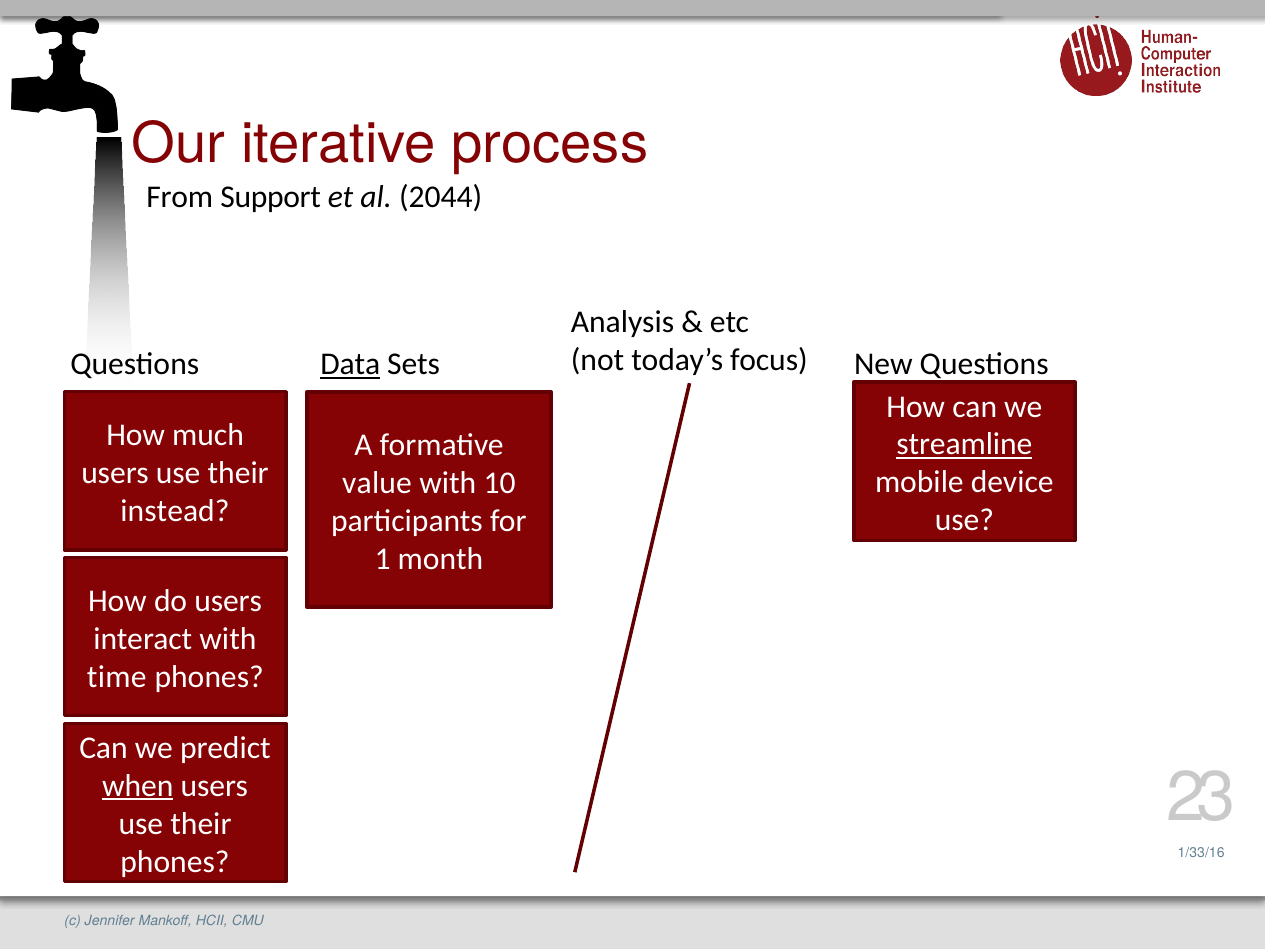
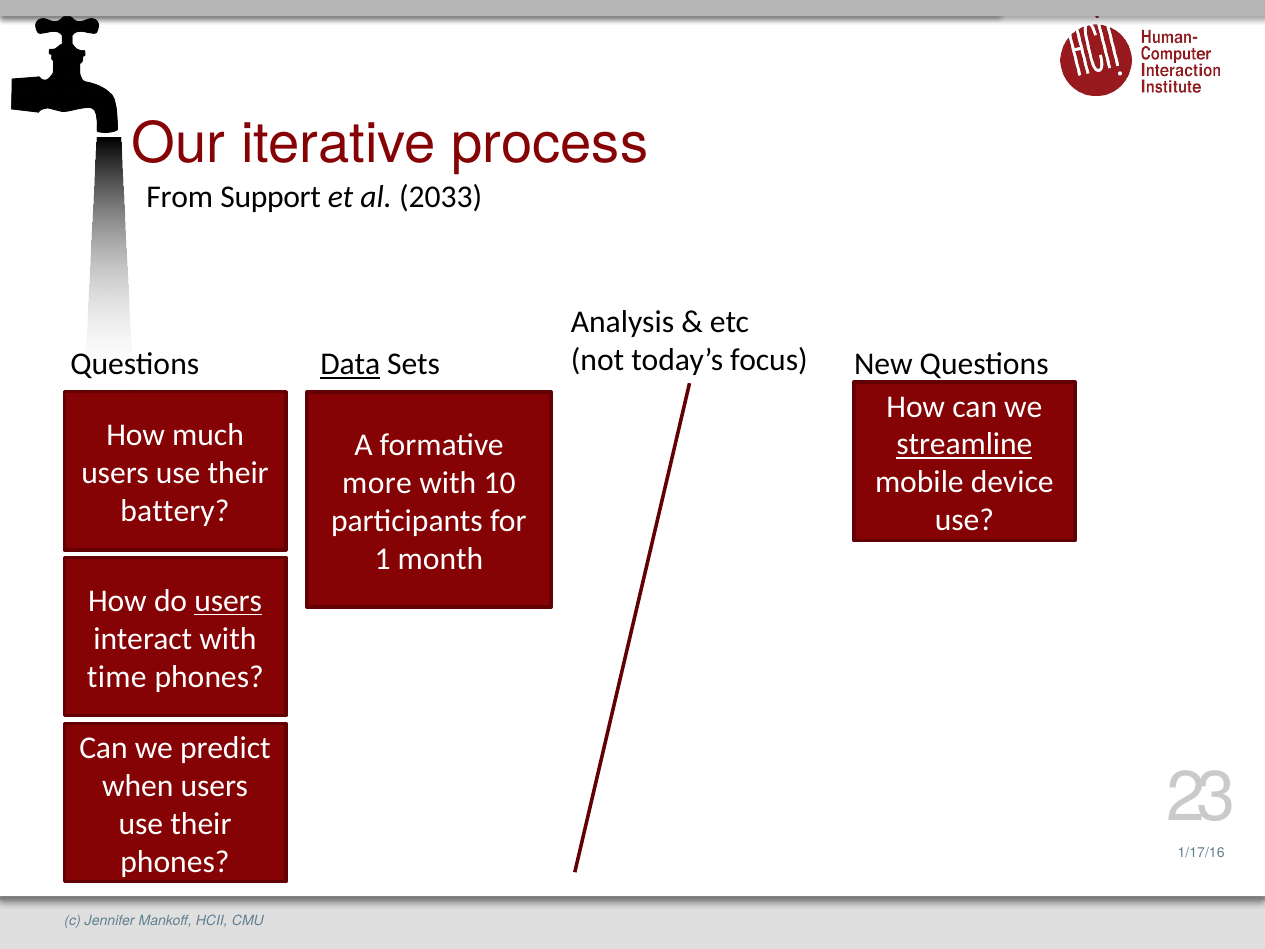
2044: 2044 -> 2033 (441, 197)
value: value -> more (377, 483)
instead: instead -> battery (175, 511)
users underline: none -> present (228, 601)
when underline: present -> none (138, 786)
1/33/16: 1/33/16 -> 1/17/16 (1201, 852)
